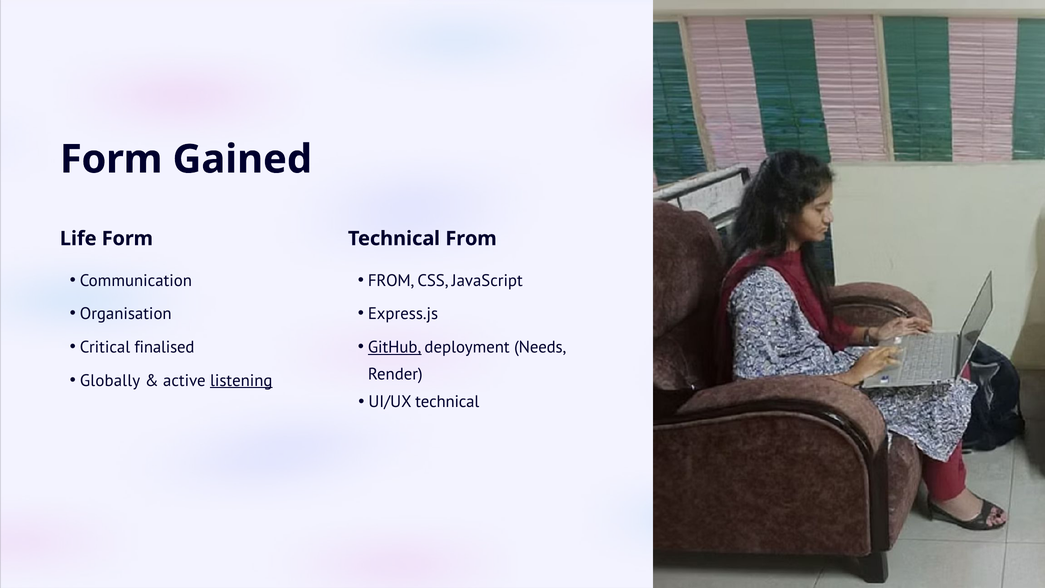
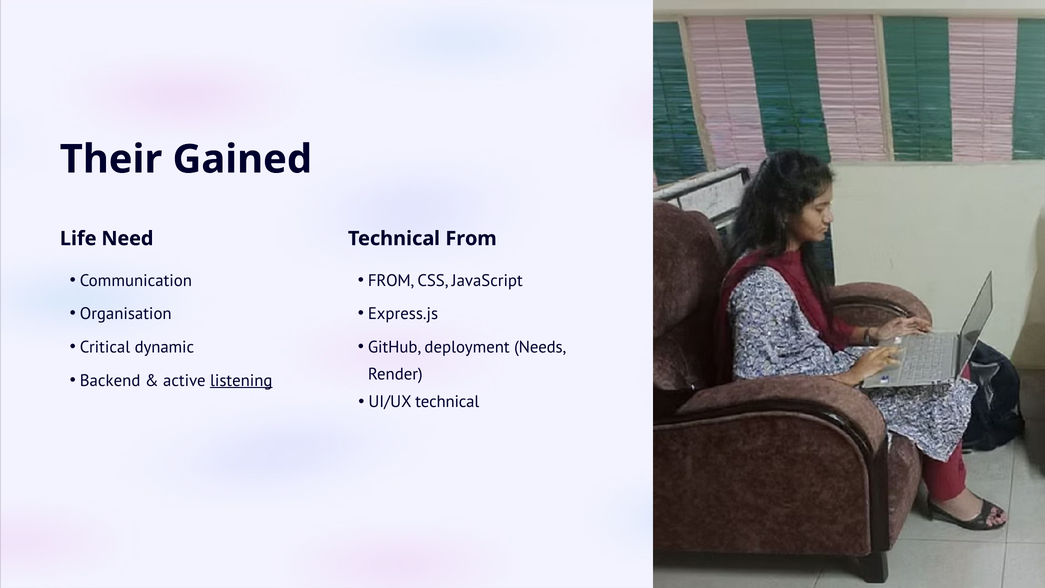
Form: Form -> Their (111, 159)
Life Form: Form -> Need (127, 239)
finalised: finalised -> dynamic (164, 347)
GitHub underline: present -> none (395, 347)
Globally: Globally -> Backend (110, 380)
